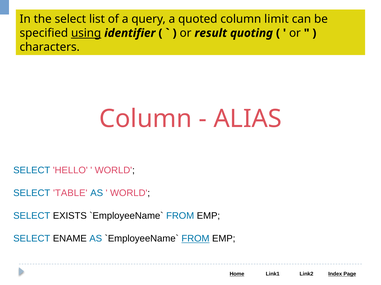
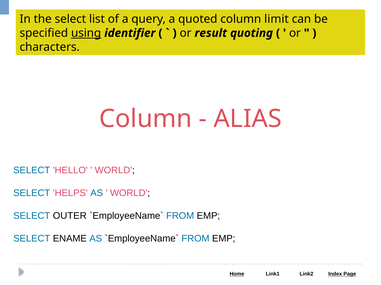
TABLE: TABLE -> HELPS (70, 194)
EXISTS: EXISTS -> OUTER (70, 216)
FROM underline: present -> none (195, 239)
